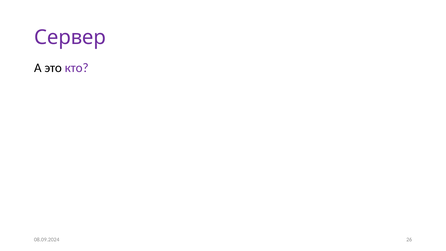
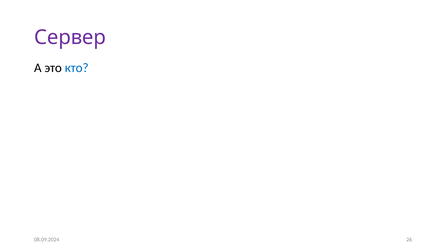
кто colour: purple -> blue (77, 68)
